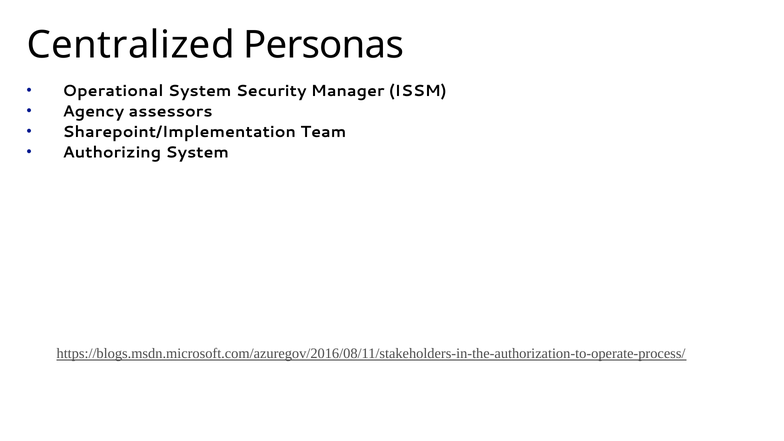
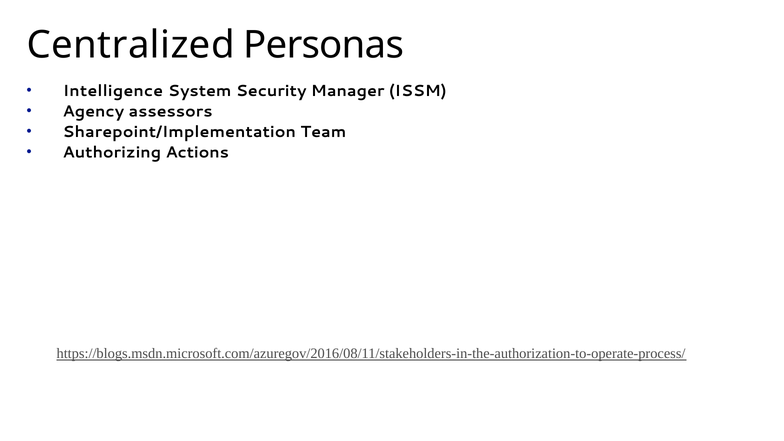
Operational: Operational -> Intelligence (113, 91)
Authorizing System: System -> Actions (197, 152)
